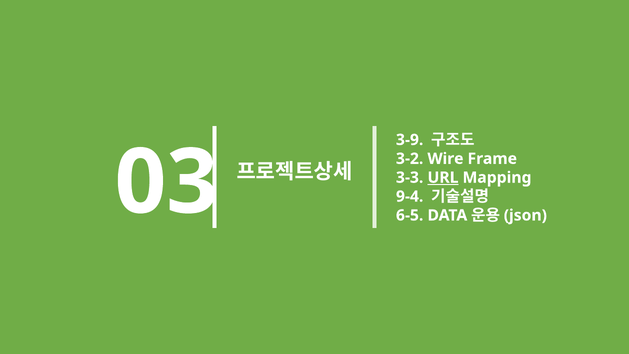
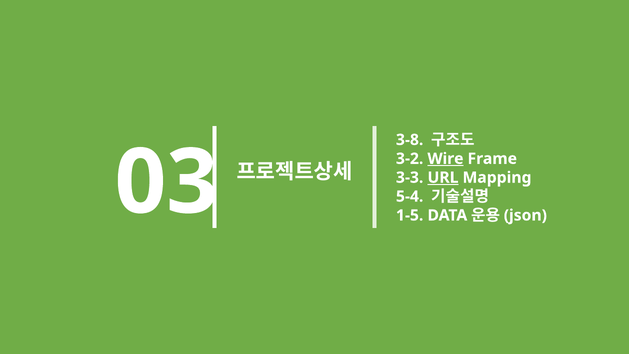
3-9: 3-9 -> 3-8 (410, 140)
Wire underline: none -> present (445, 159)
9-4: 9-4 -> 5-4 (410, 196)
6-5: 6-5 -> 1-5 (410, 215)
